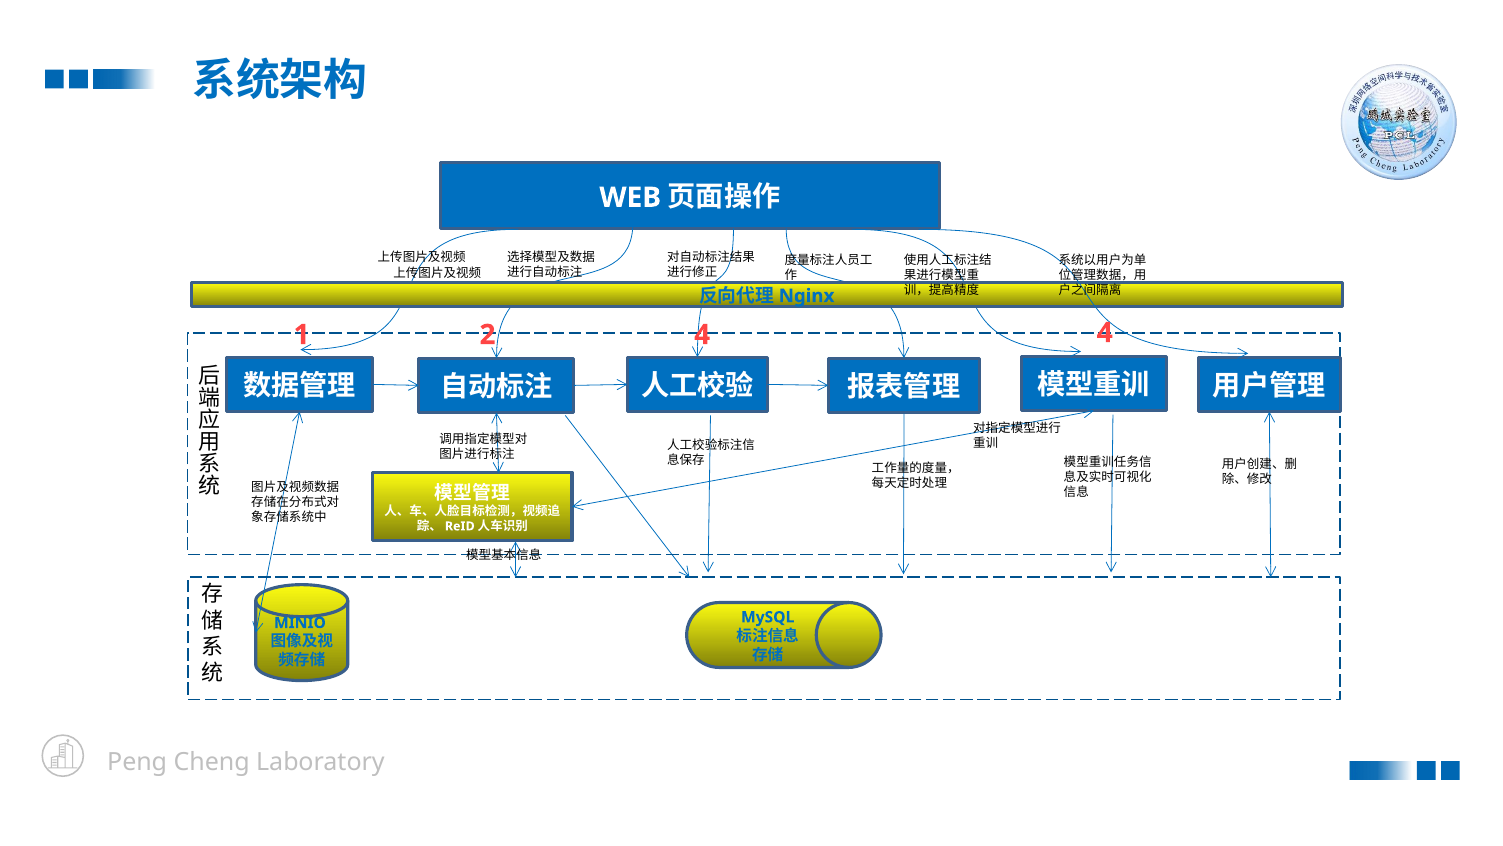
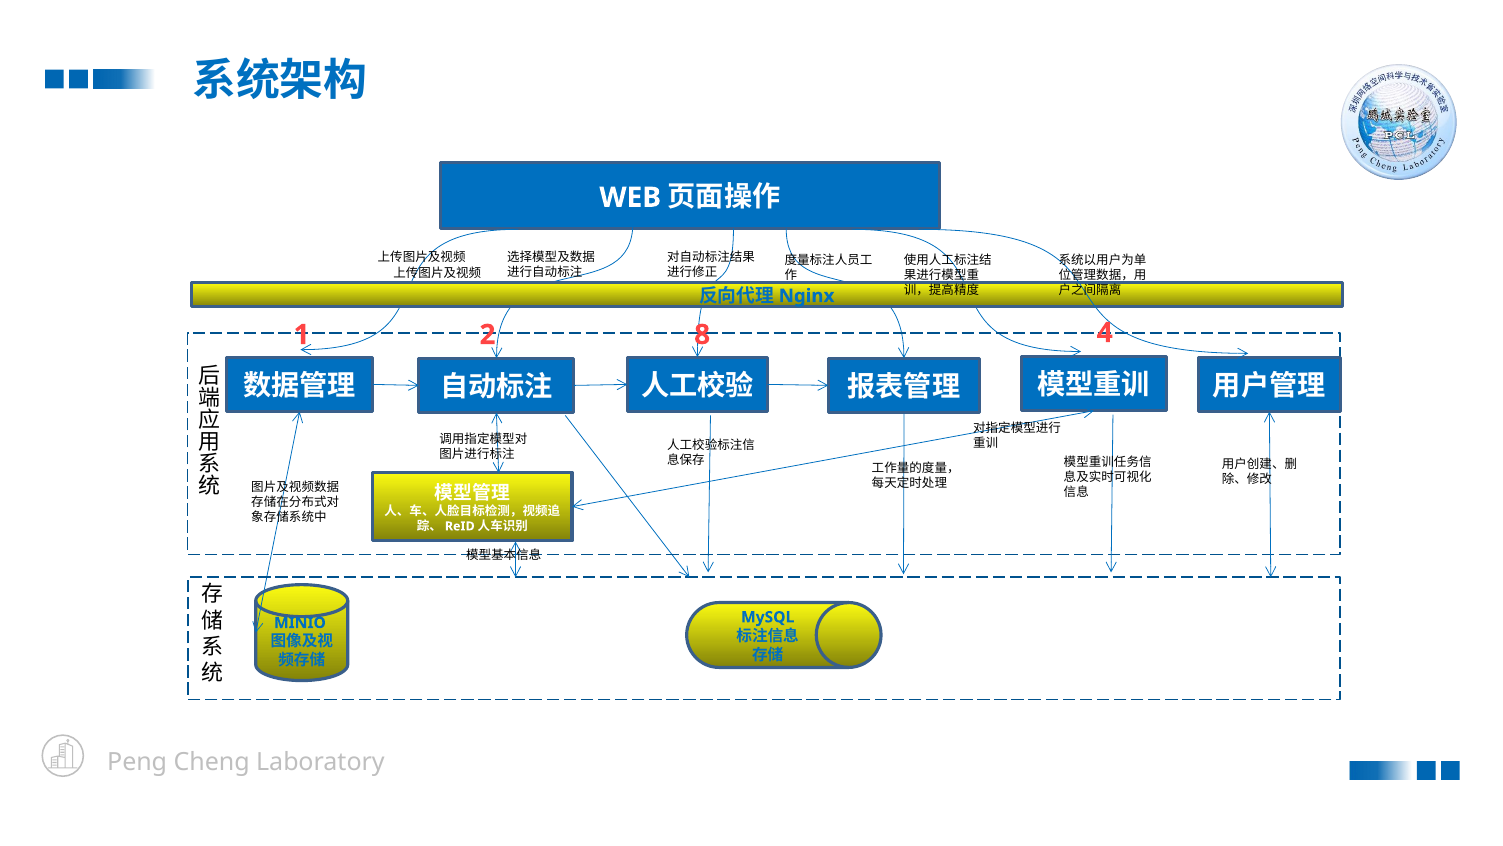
2 4: 4 -> 8 (702, 335)
